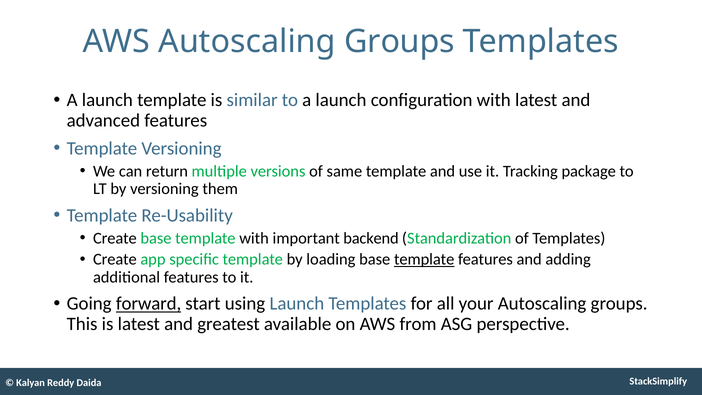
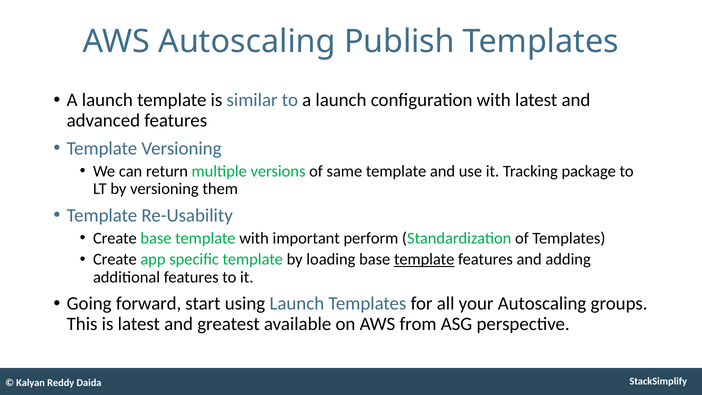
AWS Autoscaling Groups: Groups -> Publish (399, 41)
backend: backend -> perform (371, 238)
forward underline: present -> none (149, 304)
